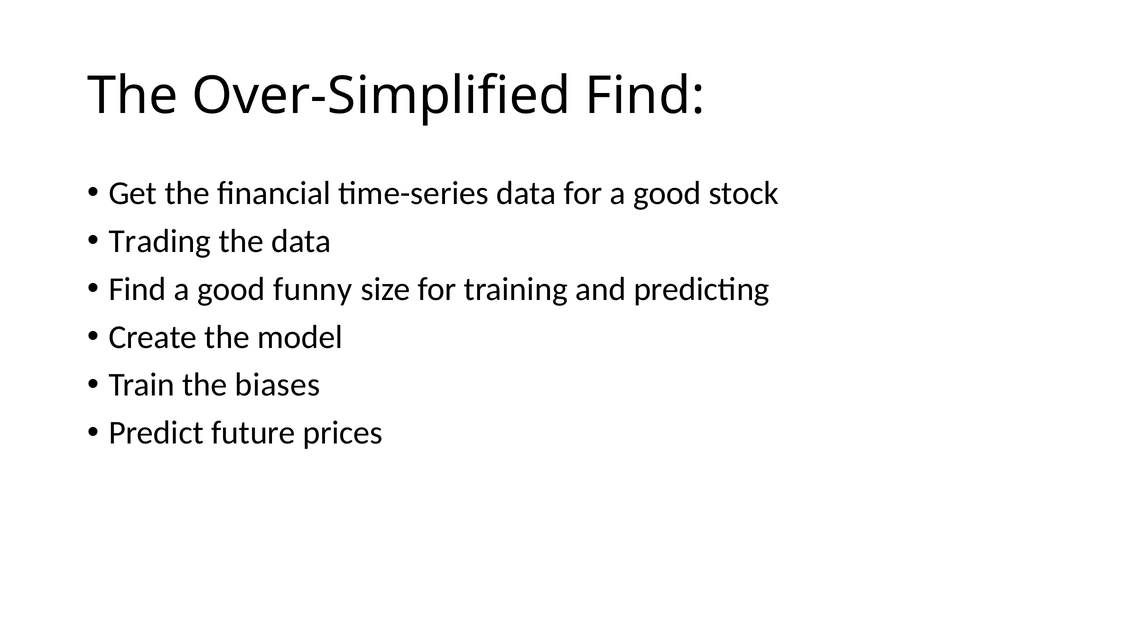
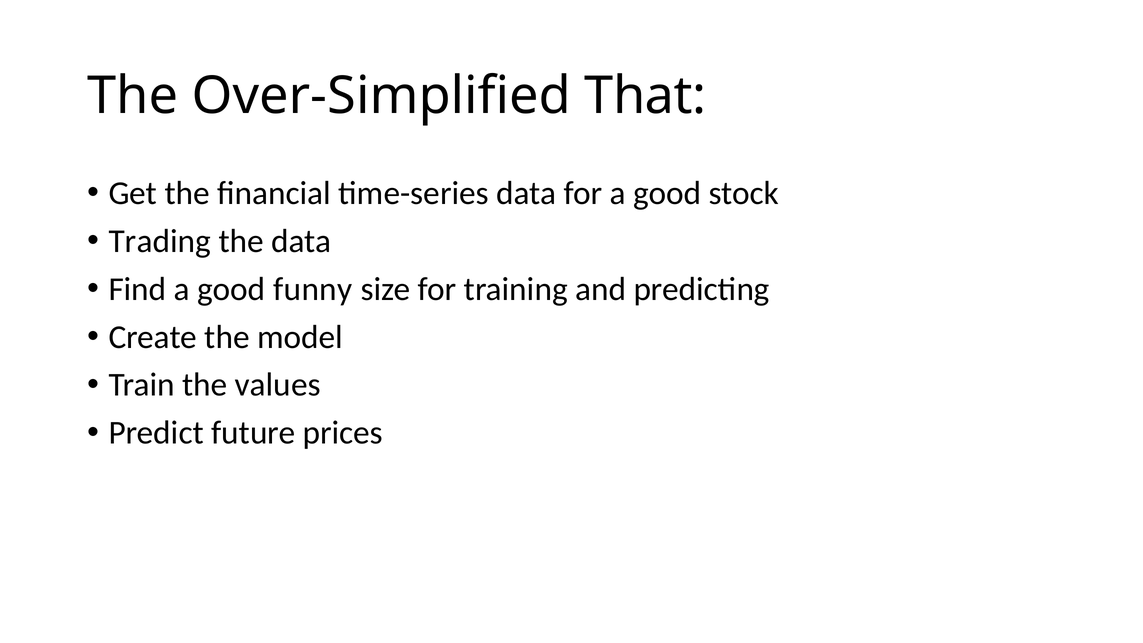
Over-Simplified Find: Find -> That (645, 96)
biases: biases -> values (278, 385)
